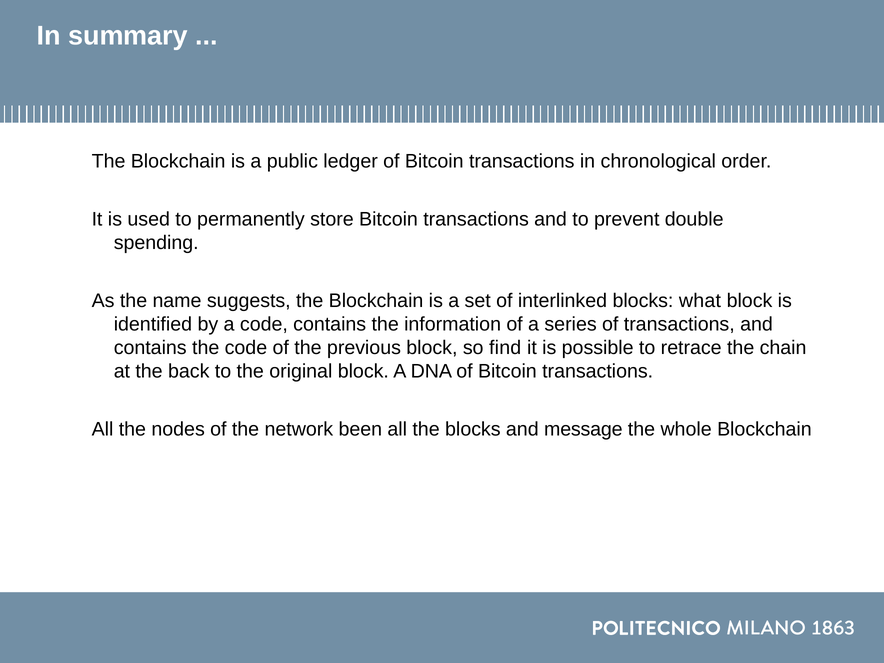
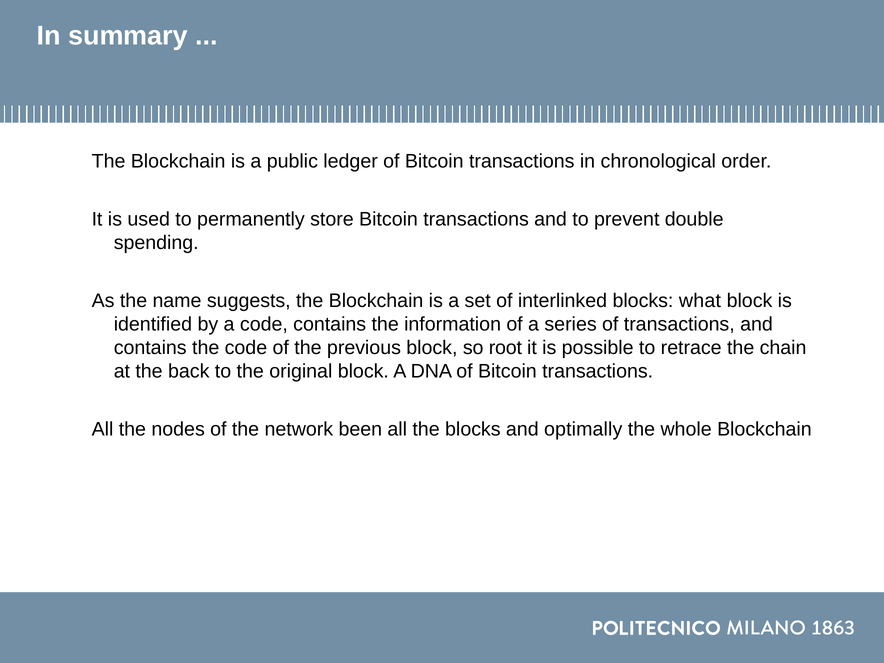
find: find -> root (505, 348)
message: message -> optimally (583, 429)
